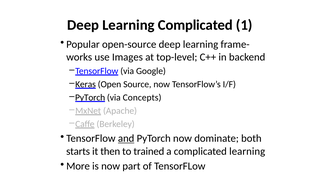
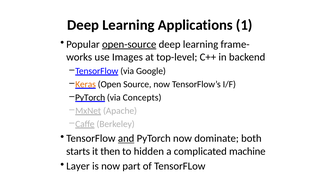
Learning Complicated: Complicated -> Applications (195, 25)
open-source underline: none -> present (129, 44)
Keras colour: black -> orange (86, 84)
trained: trained -> hidden (149, 151)
complicated learning: learning -> machine (247, 151)
More: More -> Layer (78, 166)
